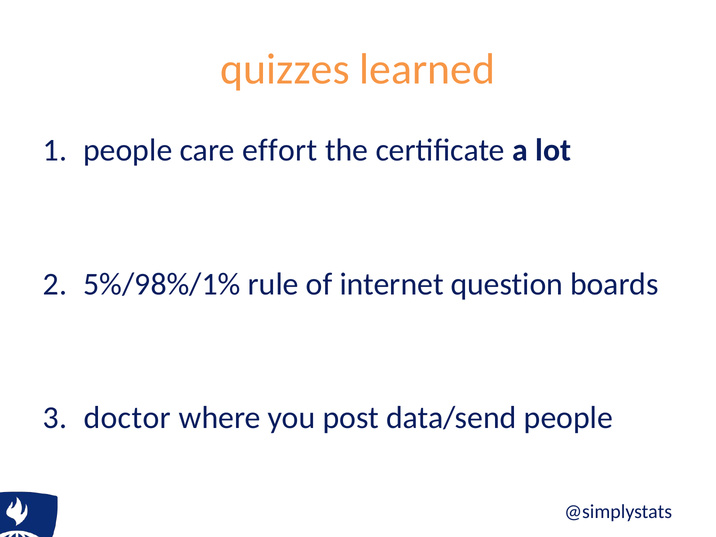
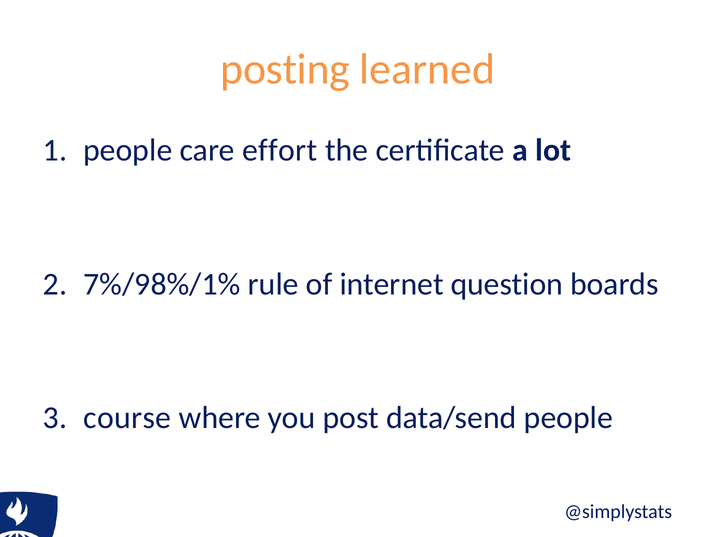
quizzes: quizzes -> posting (285, 69)
5%/98%/1%: 5%/98%/1% -> 7%/98%/1% (162, 284)
doctor: doctor -> course (127, 418)
